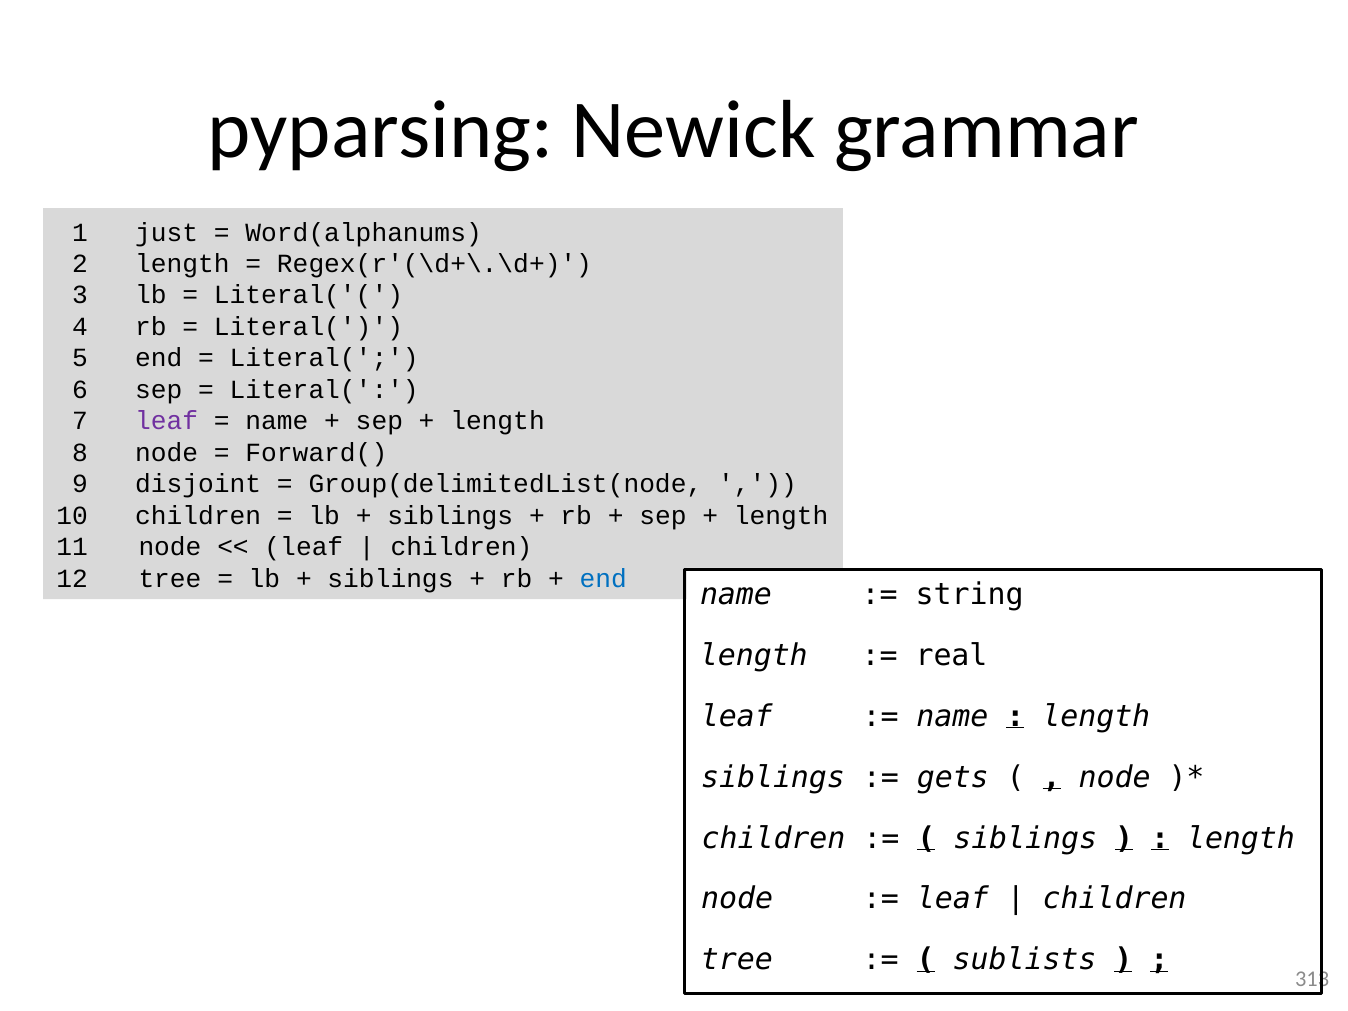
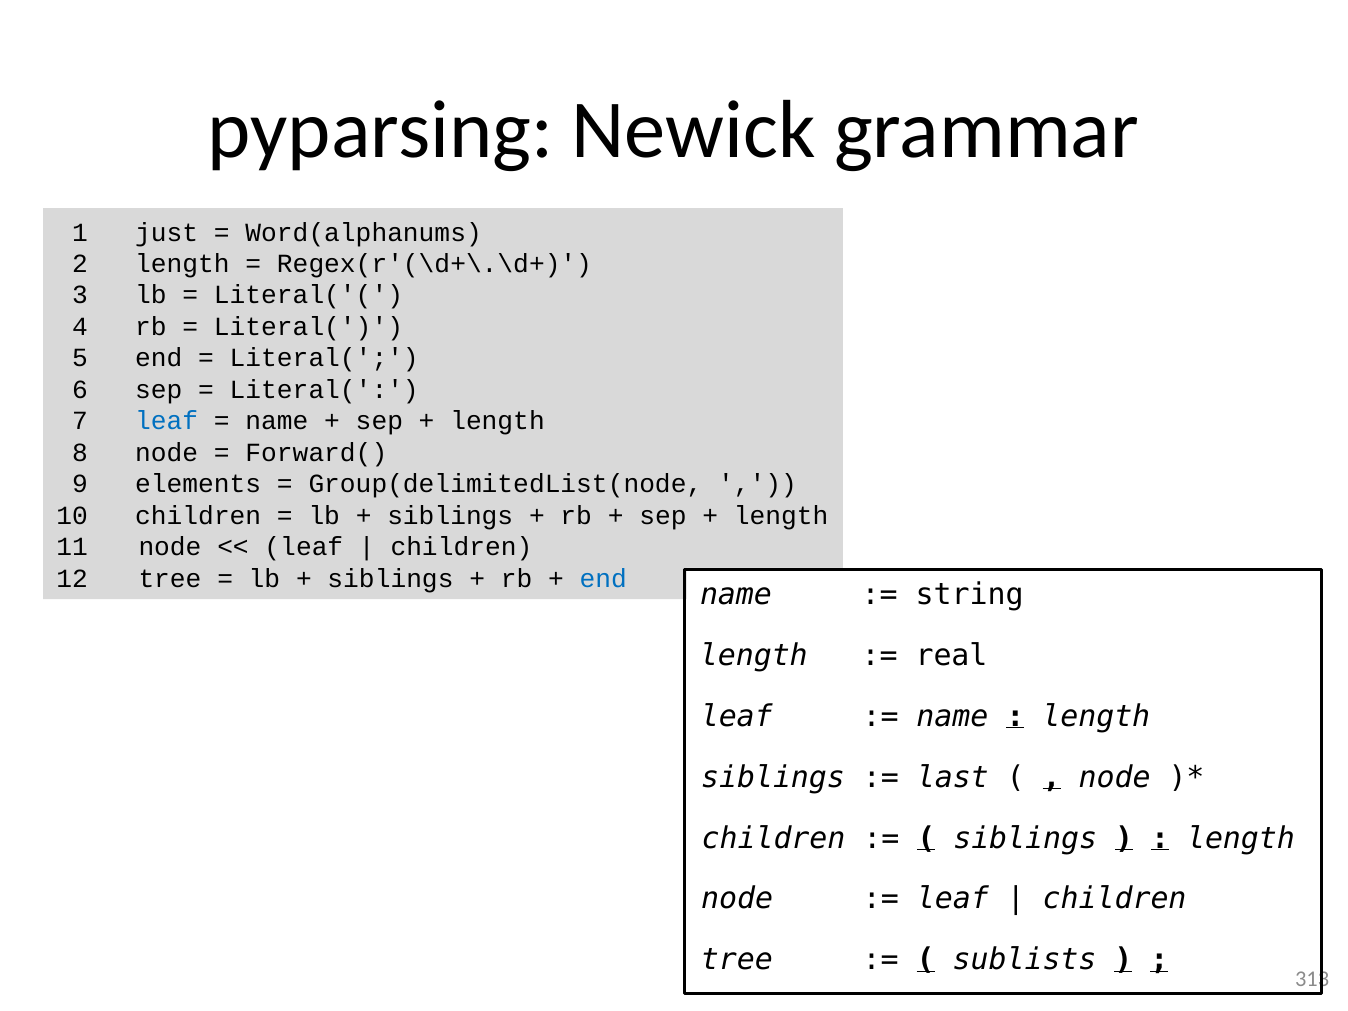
leaf colour: purple -> blue (167, 421)
disjoint: disjoint -> elements (198, 484)
gets: gets -> last (953, 777)
